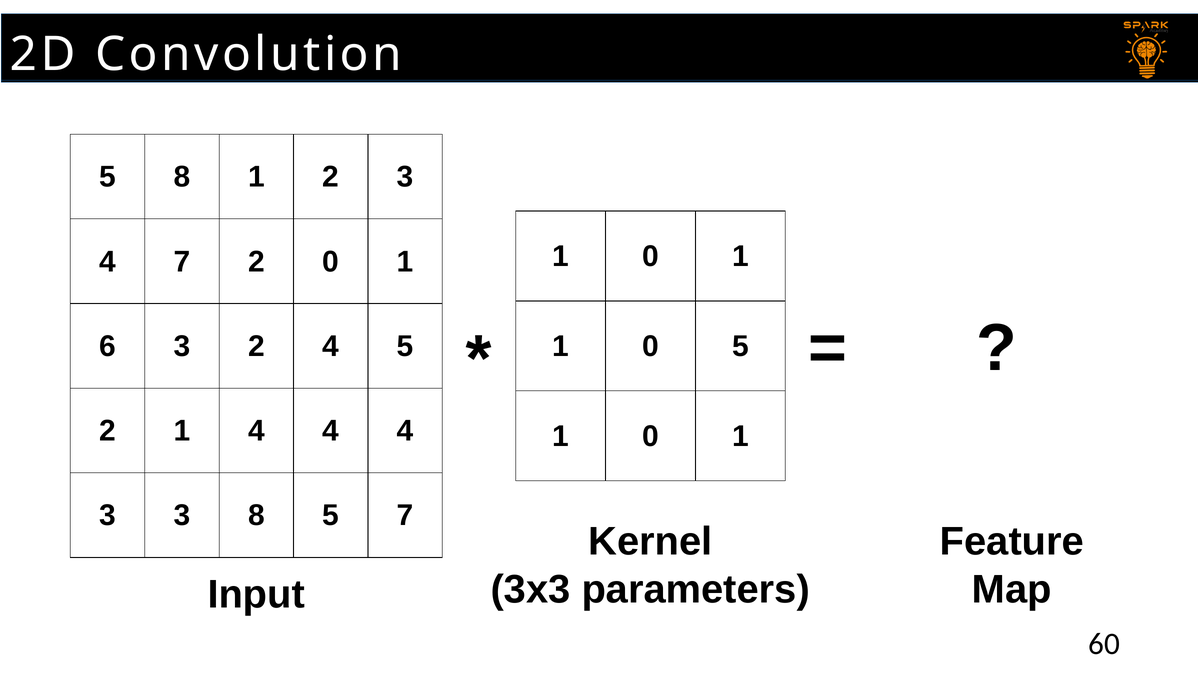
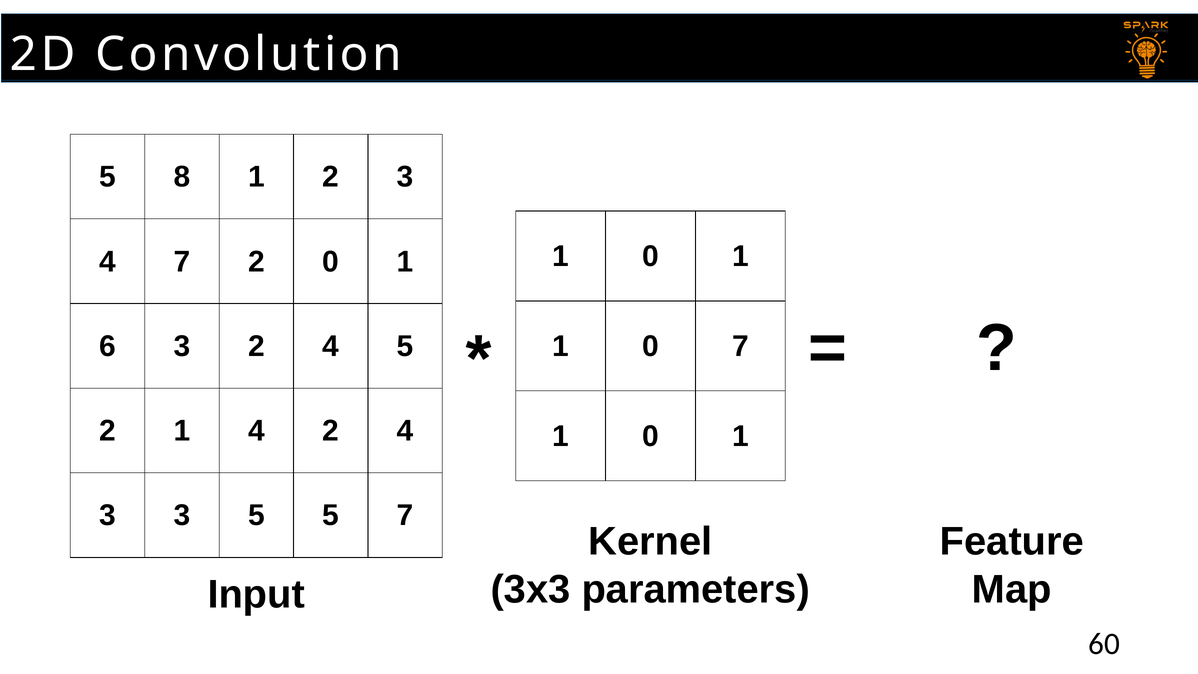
0 5: 5 -> 7 (740, 346)
1 4 4: 4 -> 2 (331, 431)
3 8: 8 -> 5 (256, 515)
